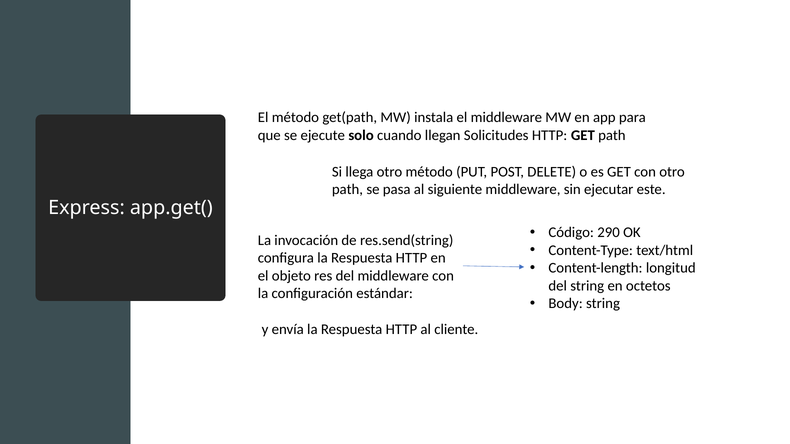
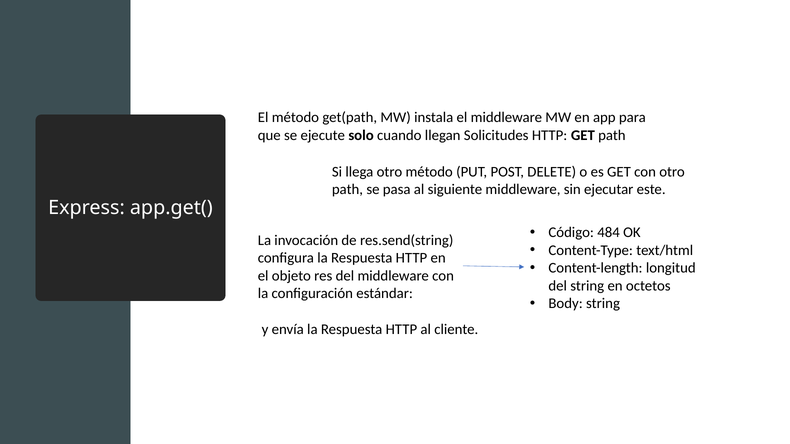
290: 290 -> 484 (609, 233)
